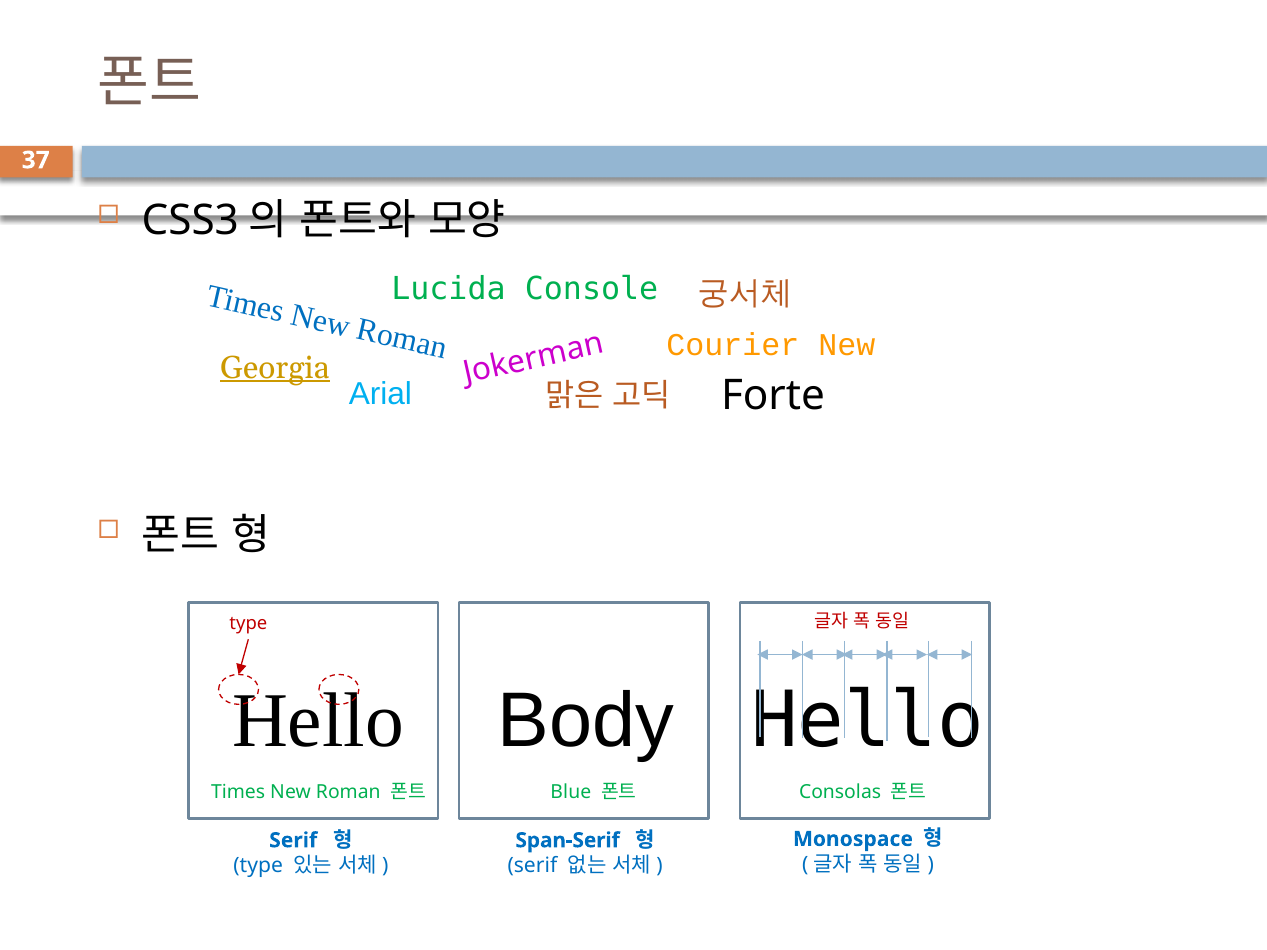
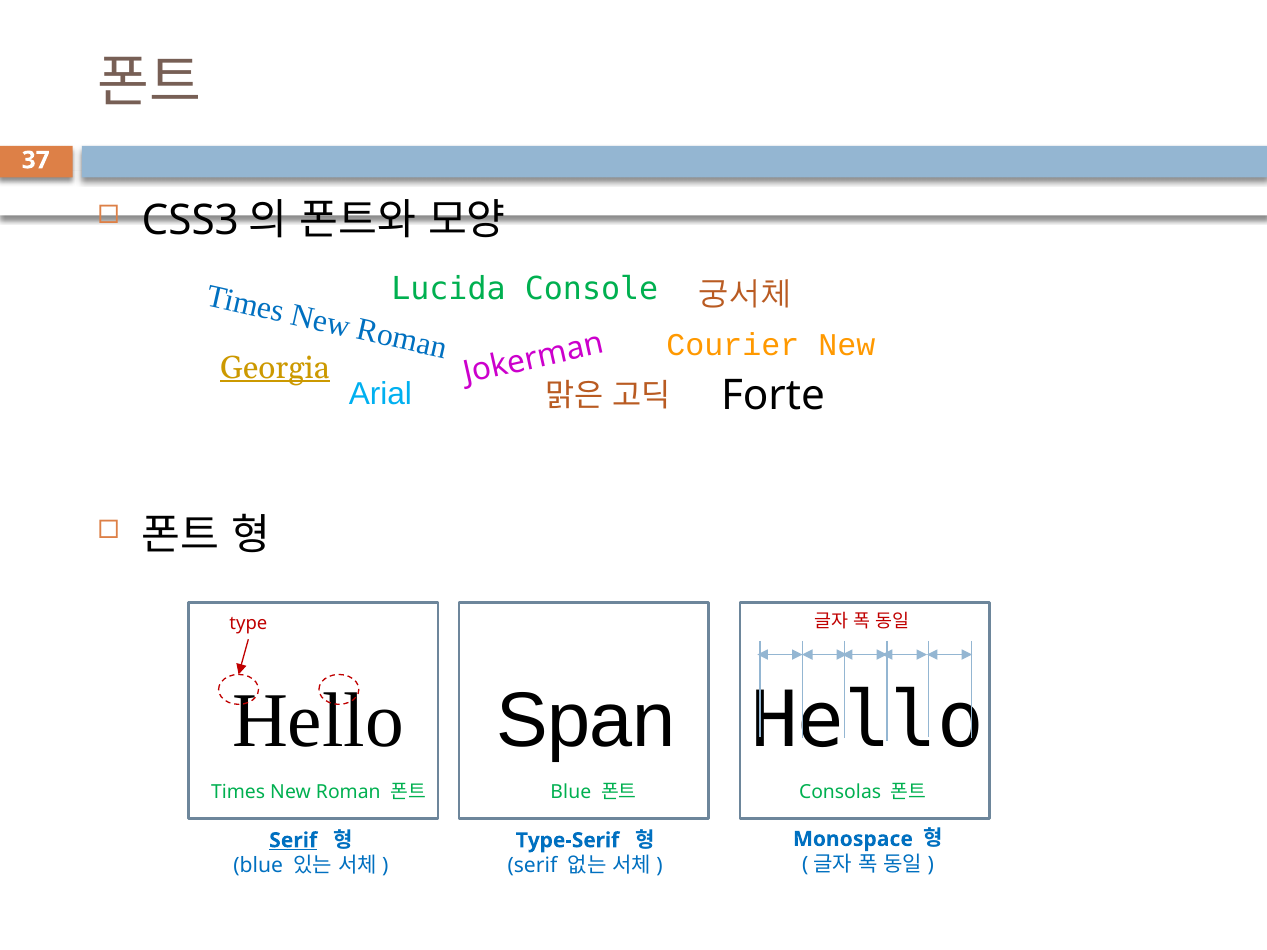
Body: Body -> Span (586, 721)
Serif underline: none -> present (293, 841)
Span-Serif: Span-Serif -> Type-Serif (567, 841)
type: type -> blue (258, 866)
